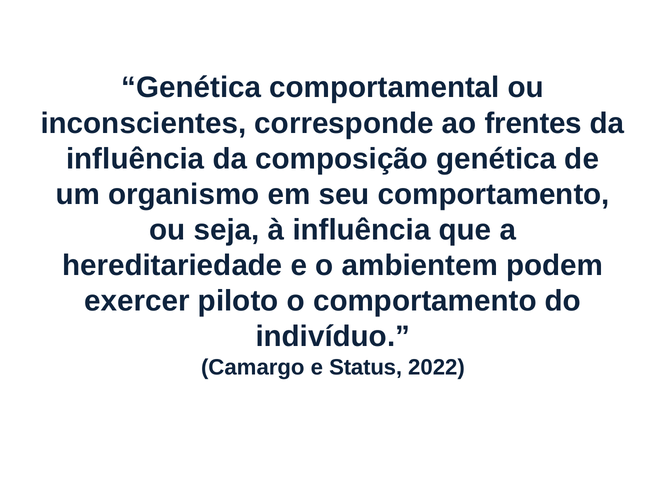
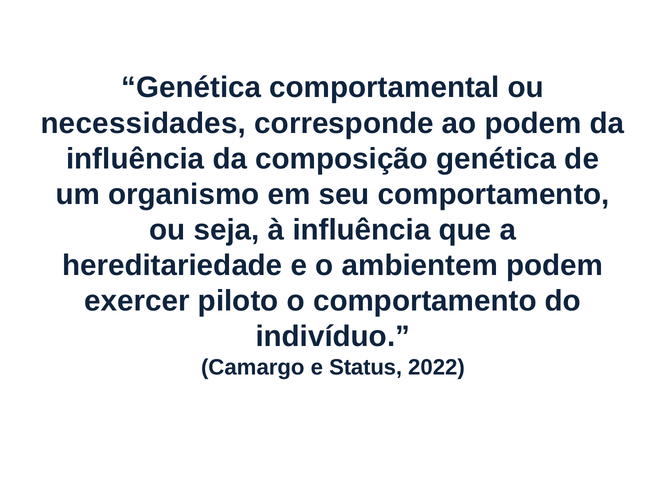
inconscientes: inconscientes -> necessidades (143, 123)
ao frentes: frentes -> podem (533, 123)
